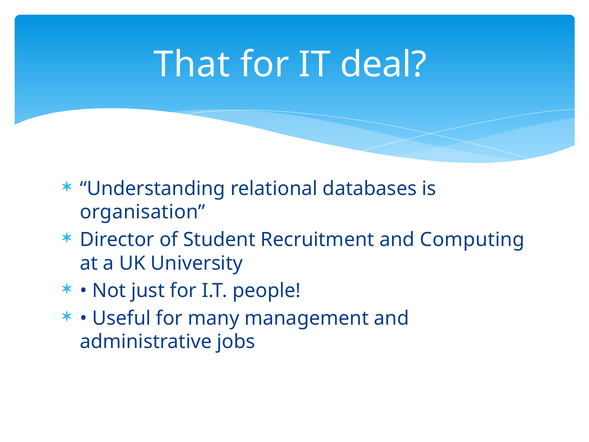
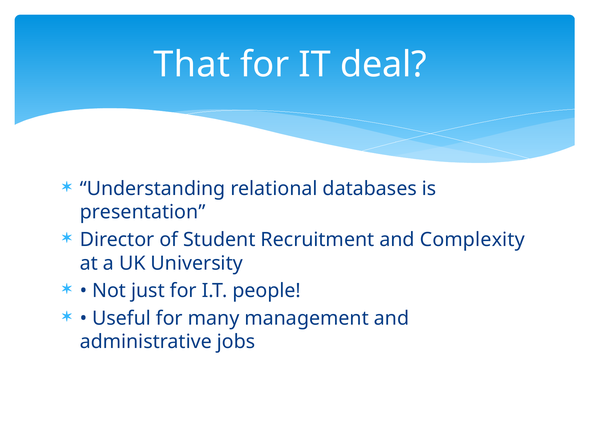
organisation: organisation -> presentation (143, 212)
Computing: Computing -> Complexity (472, 239)
